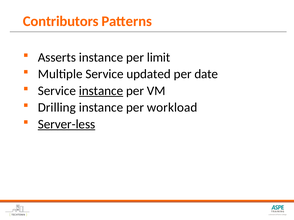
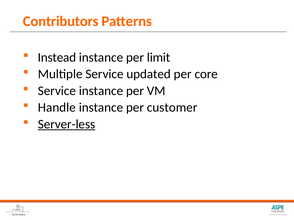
Asserts: Asserts -> Instead (57, 57)
date: date -> core (206, 74)
instance underline: present -> none (101, 91)
Drilling: Drilling -> Handle (57, 108)
workload: workload -> customer (172, 108)
